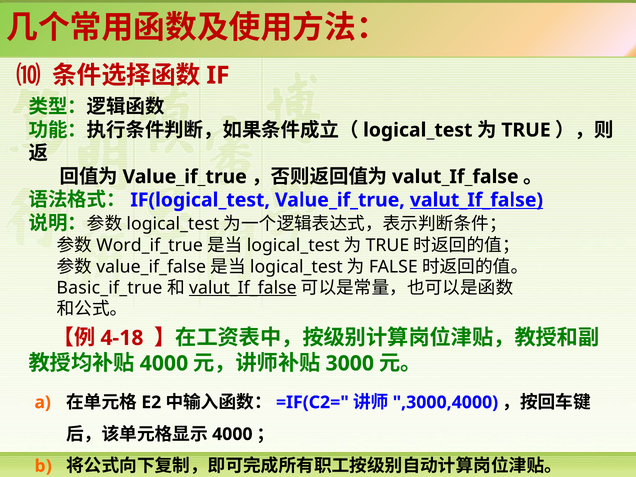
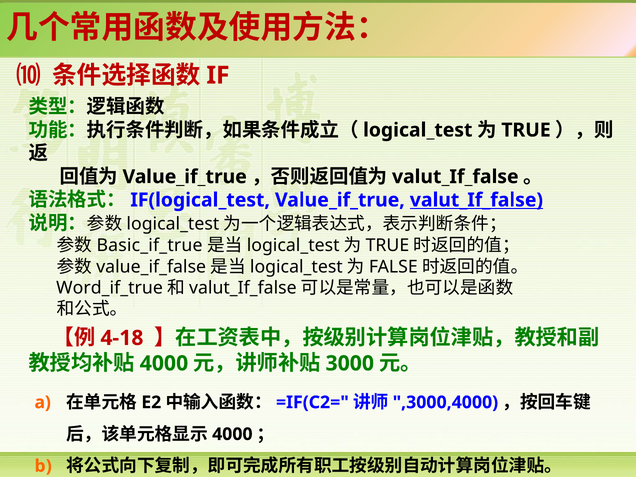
Word_if_true: Word_if_true -> Basic_if_true (150, 245)
Basic_if_true: Basic_if_true -> Word_if_true (110, 288)
valut_If_false underline: present -> none (243, 288)
